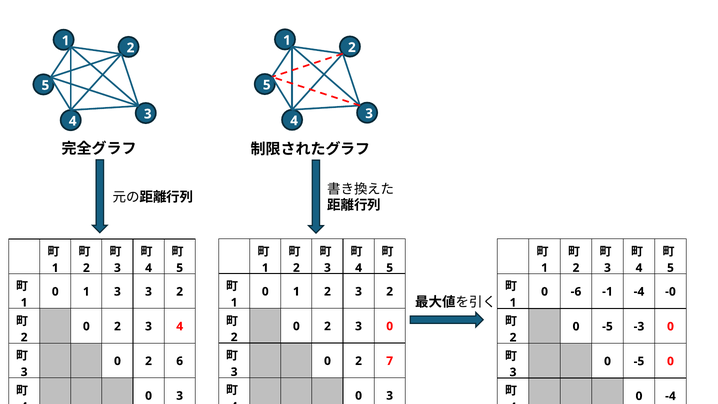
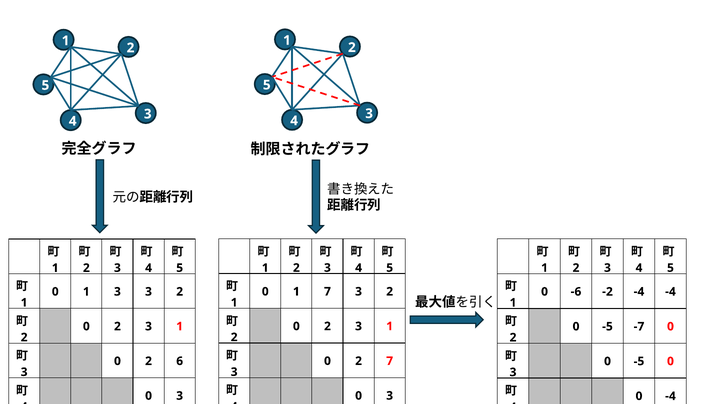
1 2: 2 -> 7 (327, 291)
-1: -1 -> -2 (608, 292)
-4 -0: -0 -> -4 (670, 292)
0: 0 -> 1 (390, 326)
4: 4 -> 1 (180, 326)
-3: -3 -> -7 (639, 326)
